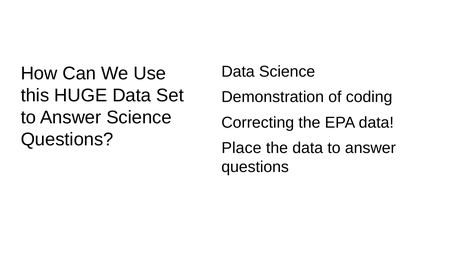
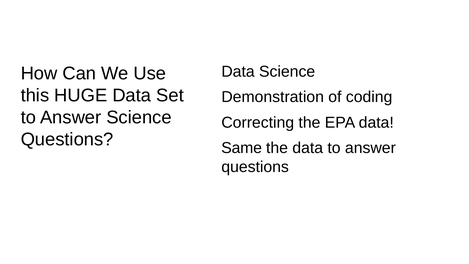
Place: Place -> Same (242, 148)
